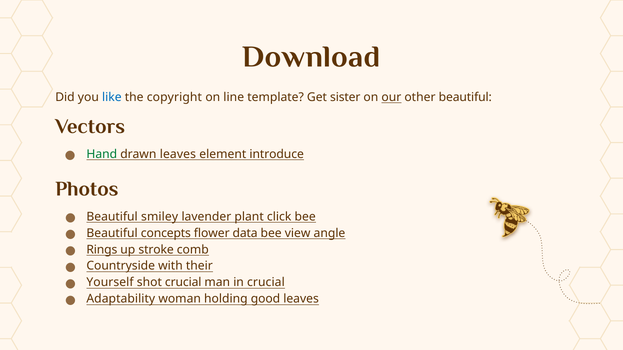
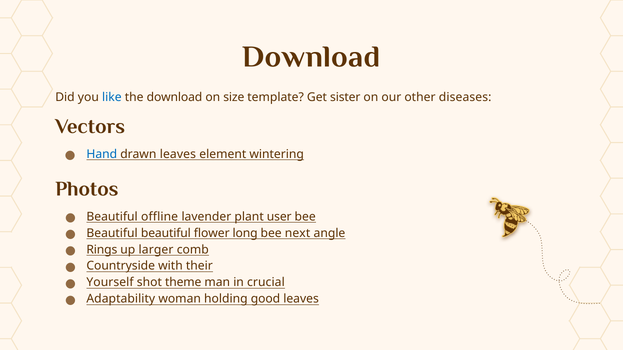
the copyright: copyright -> download (174, 98)
line: line -> size (234, 98)
our underline: present -> none (391, 98)
other beautiful: beautiful -> diseases (465, 98)
Hand colour: green -> blue (102, 154)
introduce: introduce -> wintering (277, 154)
smiley: smiley -> offline (160, 217)
click: click -> user (279, 217)
Beautiful concepts: concepts -> beautiful (166, 233)
data: data -> long (245, 233)
view: view -> next (298, 233)
stroke: stroke -> larger (156, 250)
shot crucial: crucial -> theme (183, 283)
